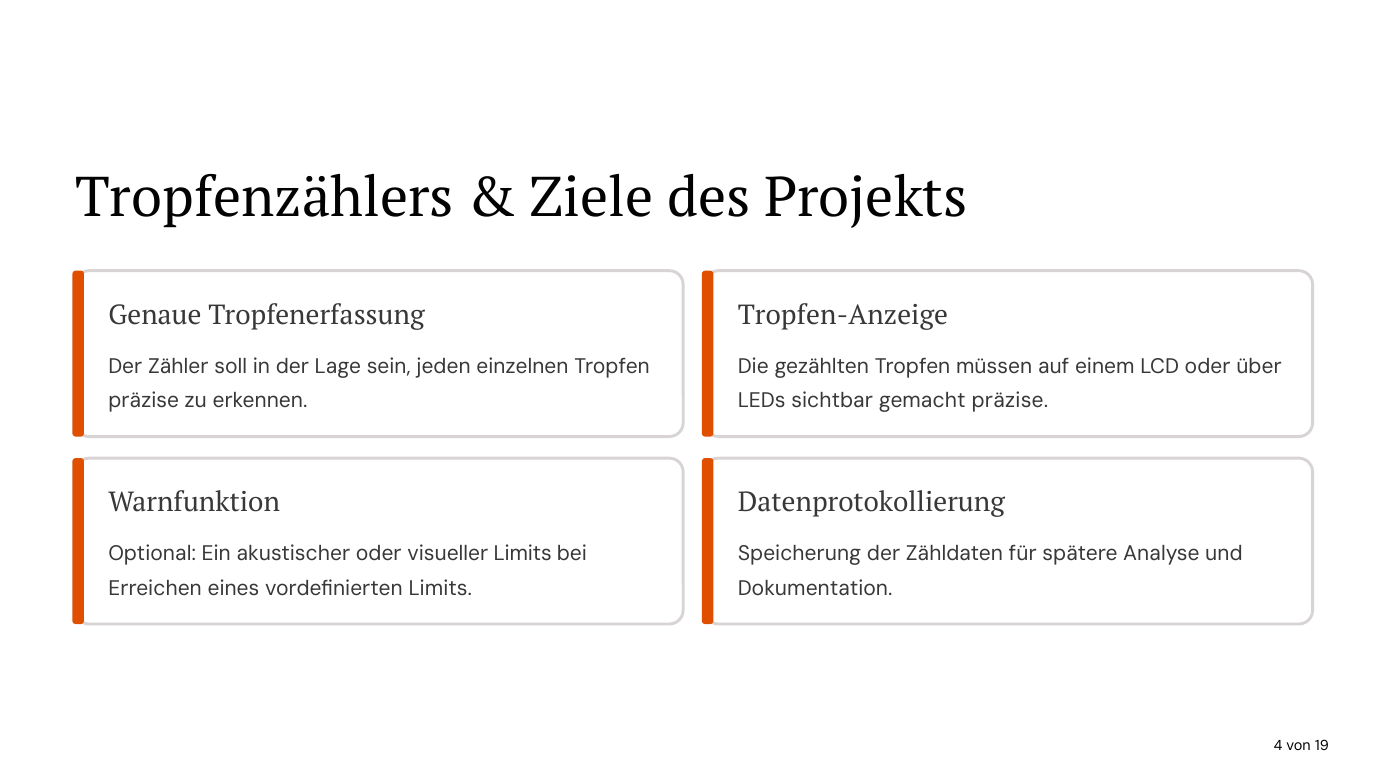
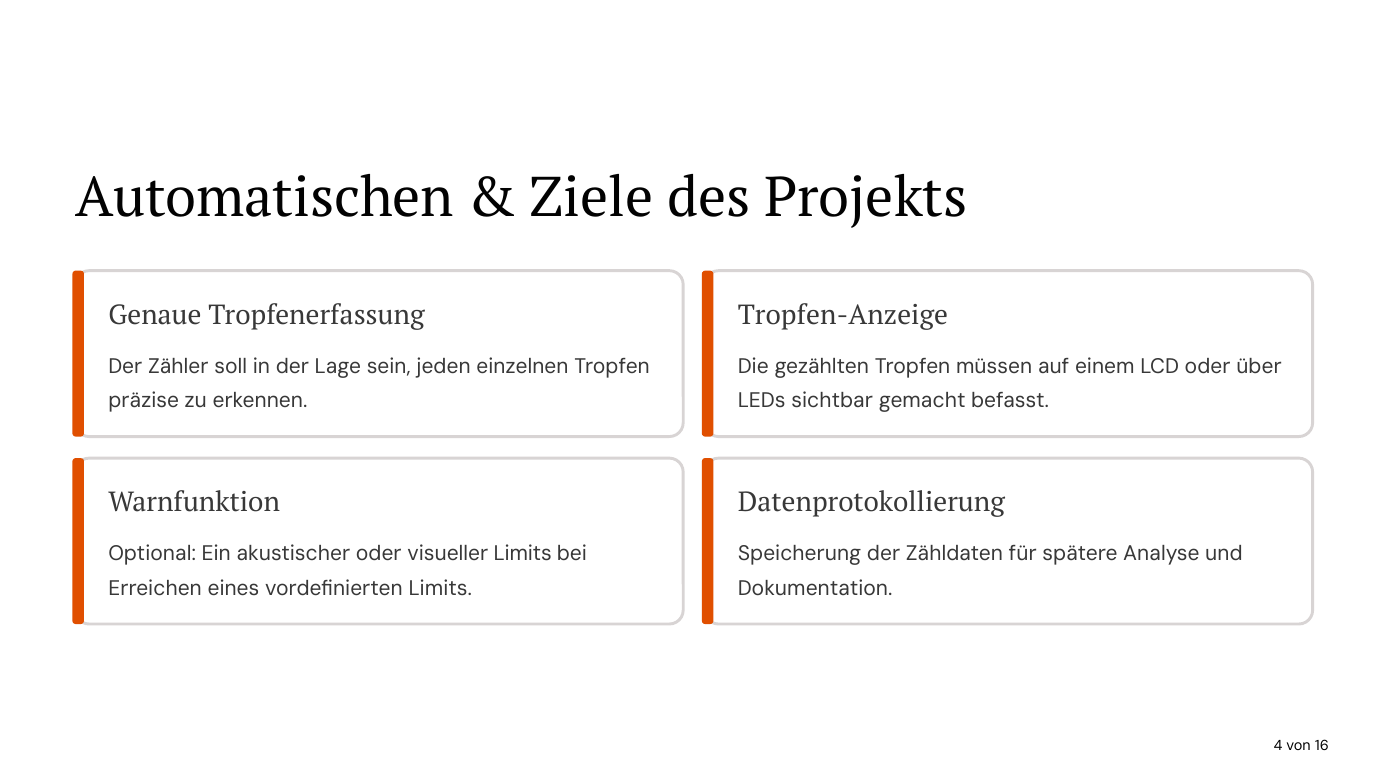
Tropfenzählers: Tropfenzählers -> Automatischen (265, 198)
gemacht präzise: präzise -> befasst (1010, 401)
19: 19 -> 16 (1322, 745)
